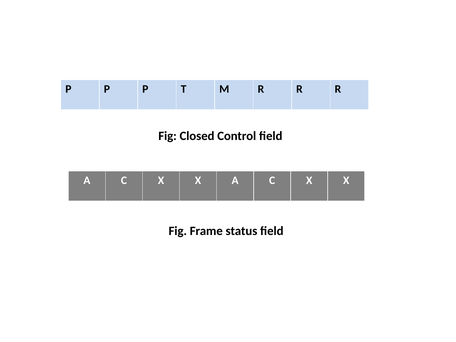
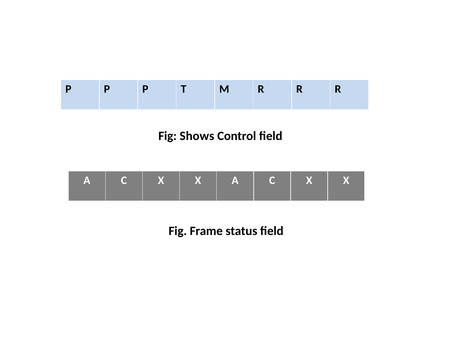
Closed: Closed -> Shows (197, 136)
